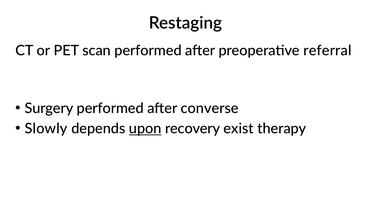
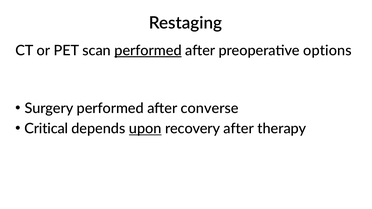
performed underline: none -> present (148, 51)
referral: referral -> options (327, 51)
Slowly: Slowly -> Critical (46, 129)
recovery exist: exist -> after (239, 129)
